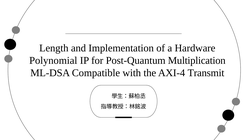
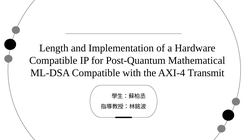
Polynomial: Polynomial -> Compatible (53, 60)
Multiplication: Multiplication -> Mathematical (197, 60)
